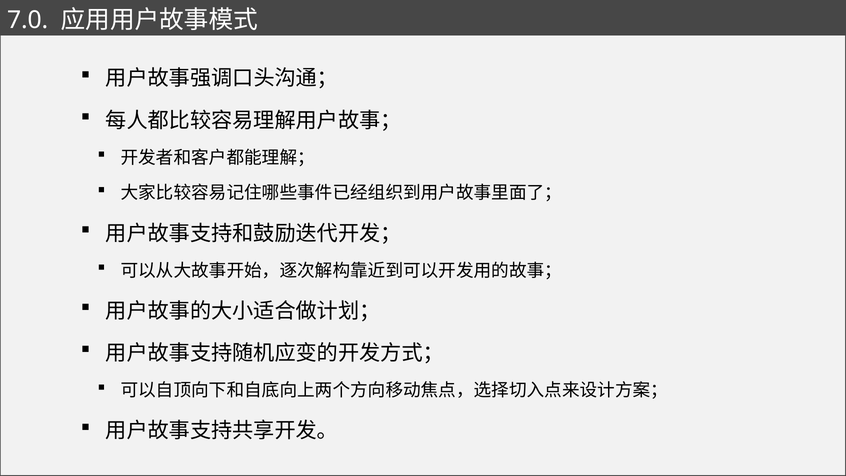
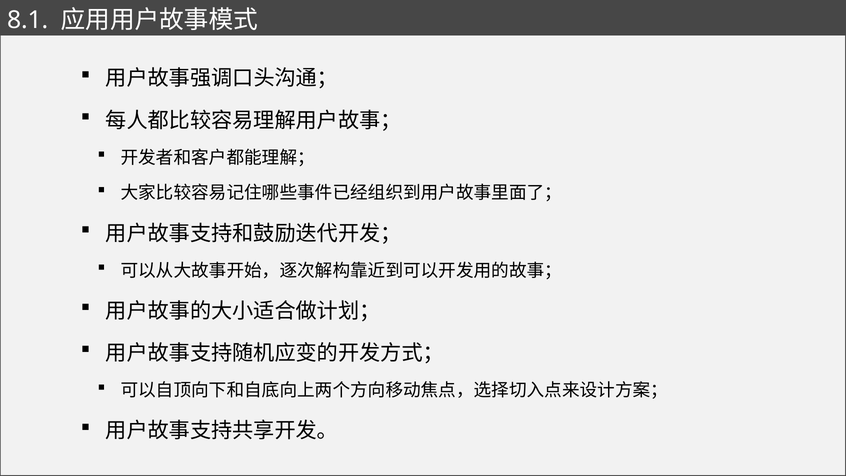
7.0: 7.0 -> 8.1 (28, 20)
